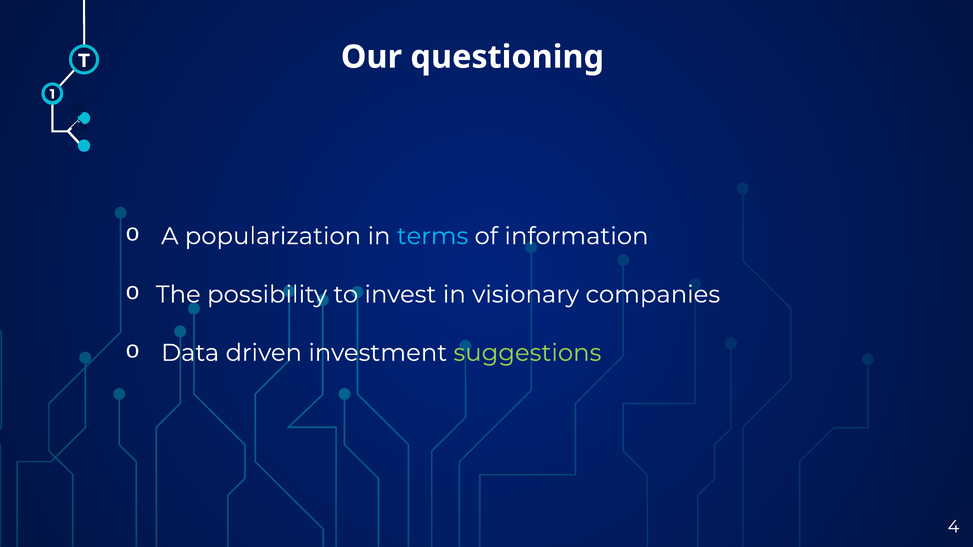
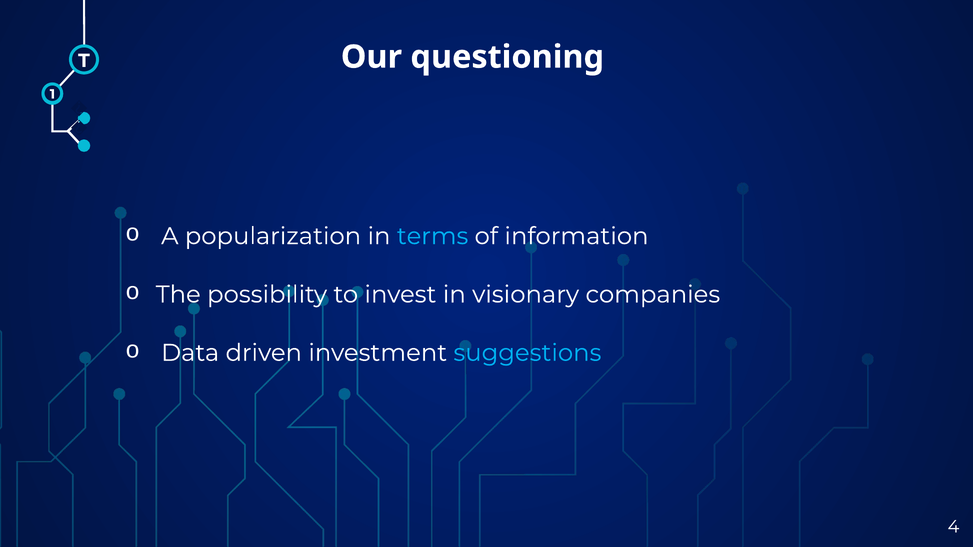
suggestions colour: light green -> light blue (527, 353)
